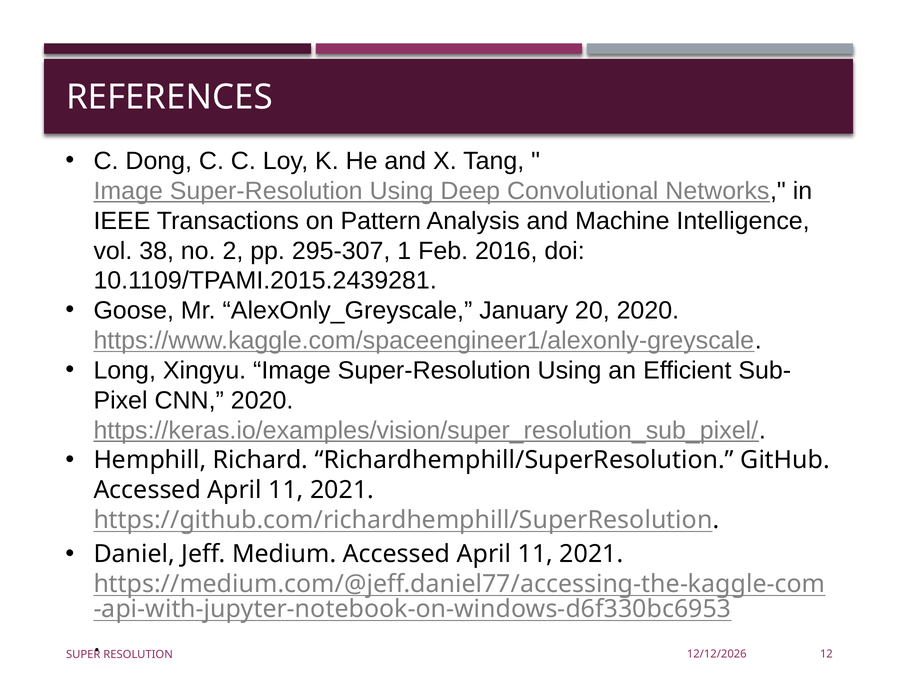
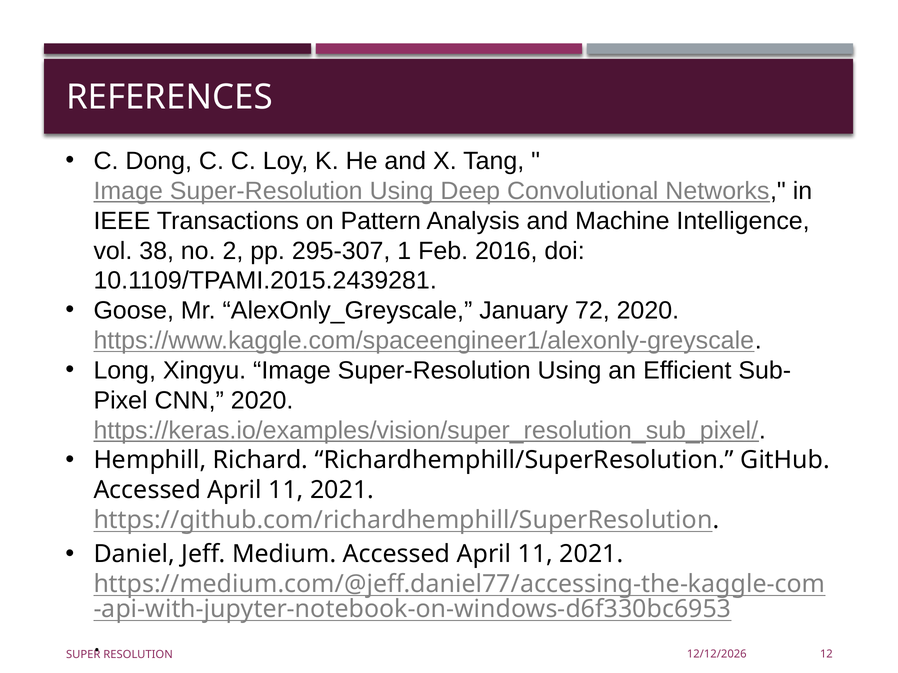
20: 20 -> 72 (592, 311)
